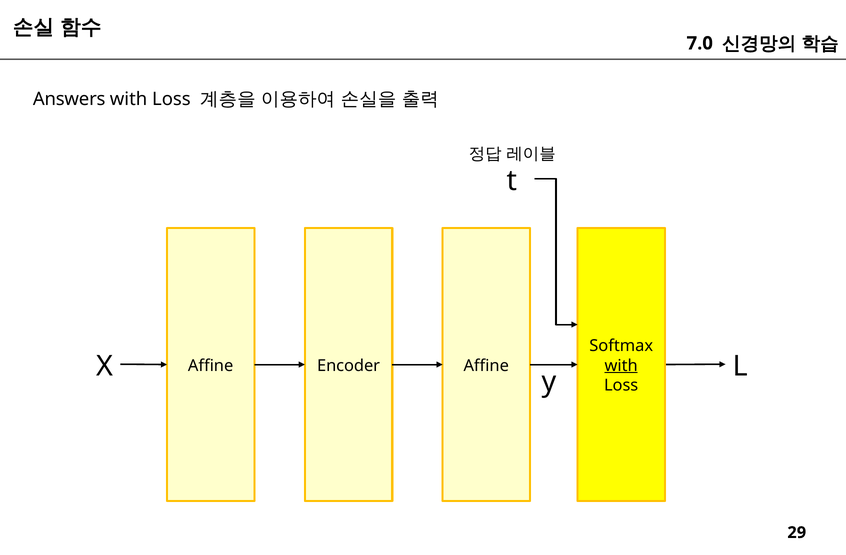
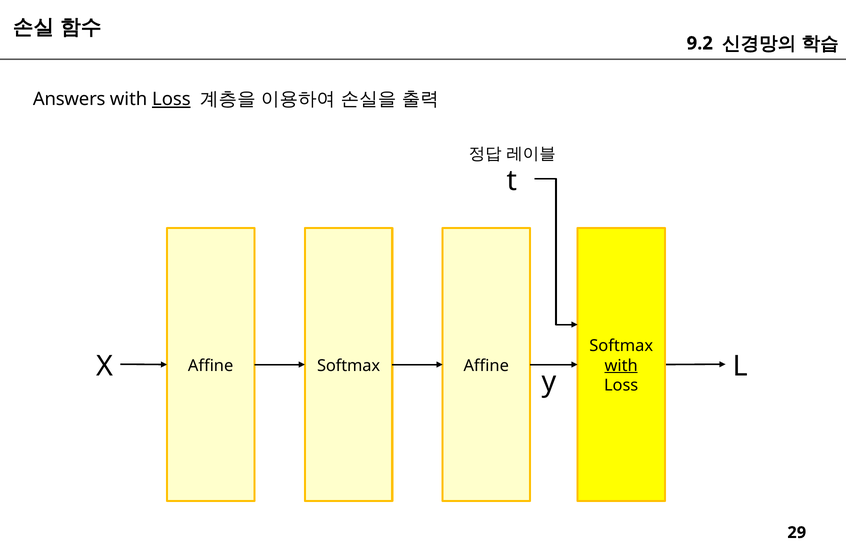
7.0: 7.0 -> 9.2 (700, 43)
Loss underline: none -> present (171, 99)
Affine Encoder: Encoder -> Softmax (349, 366)
